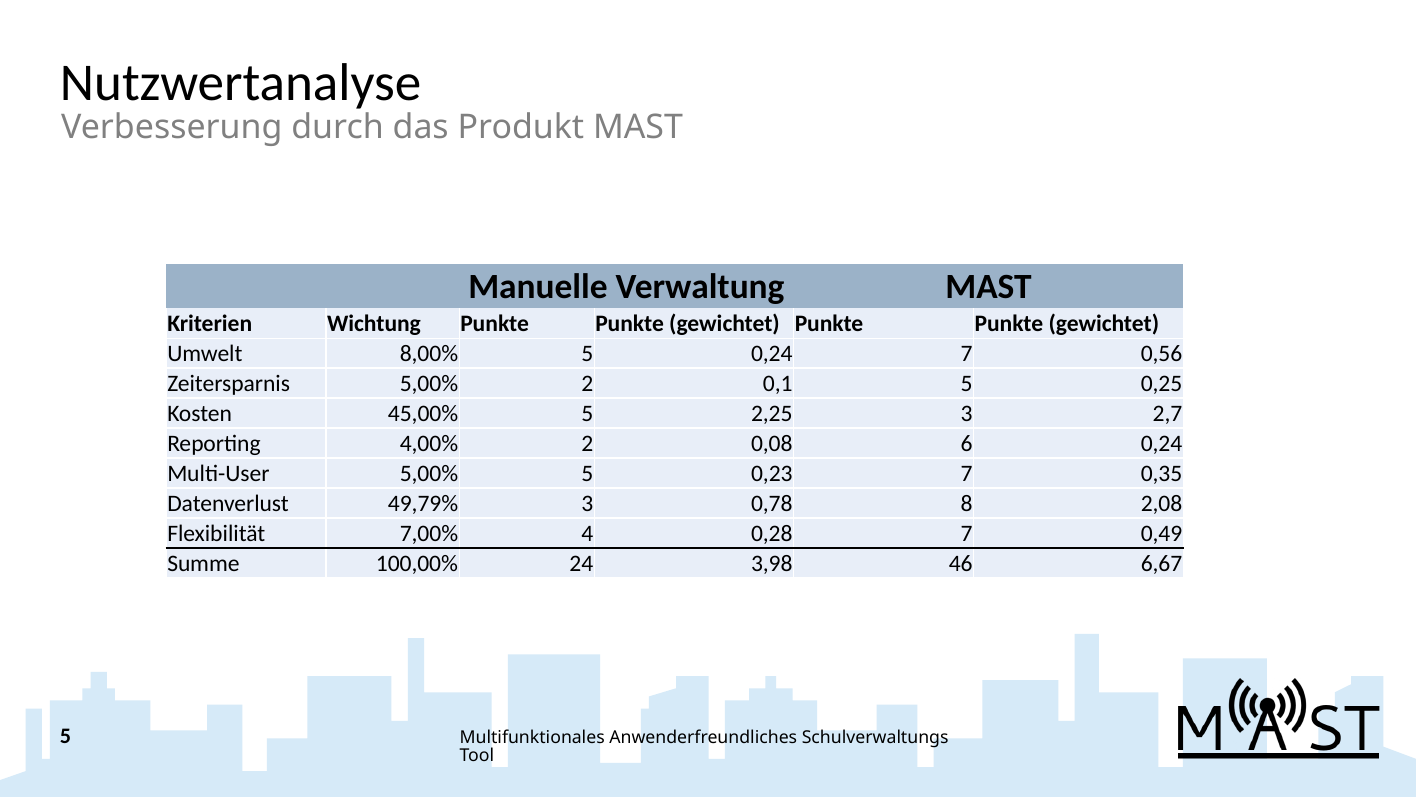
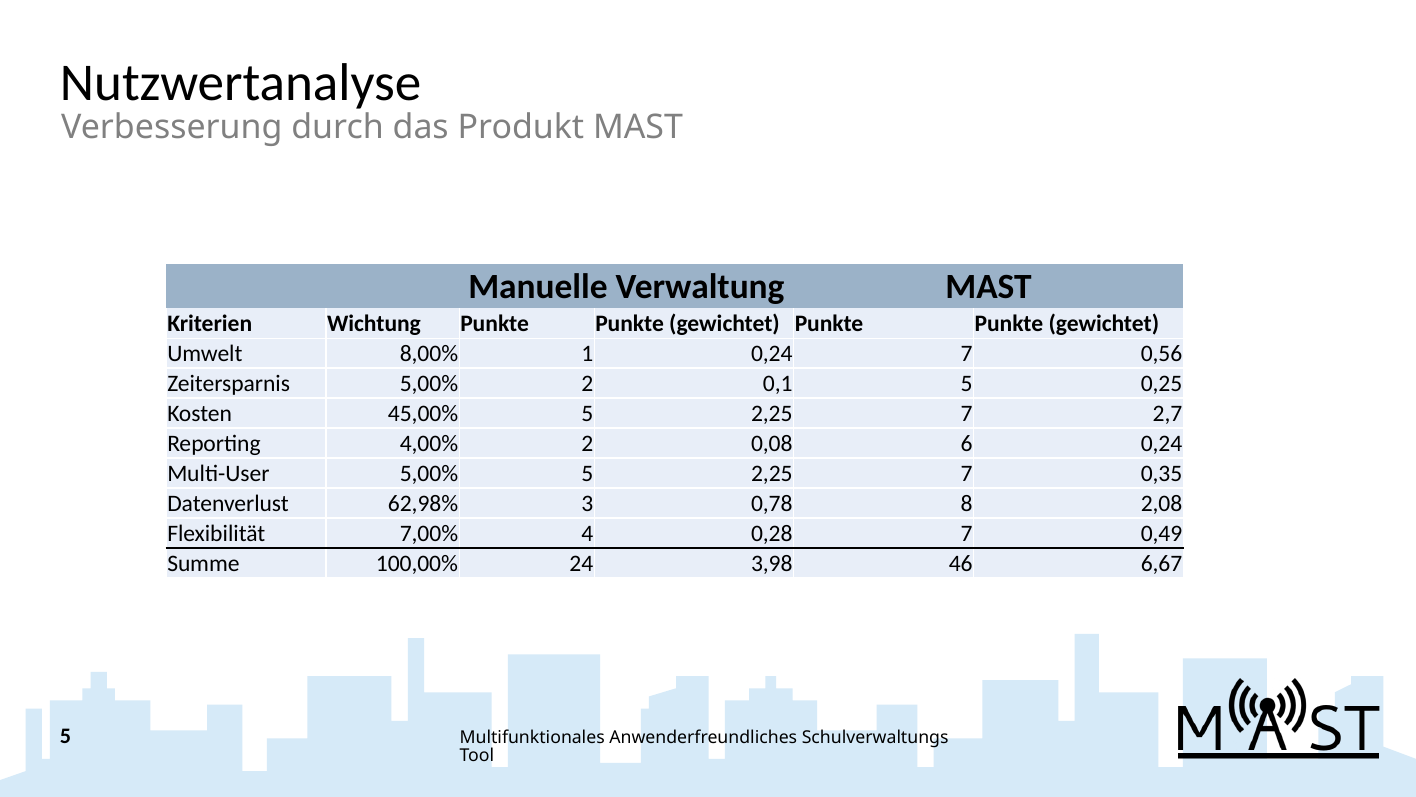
8,00% 5: 5 -> 1 (587, 354)
45,00% 5 2,25 3: 3 -> 7 (967, 414)
5,00% 5 0,23: 0,23 -> 2,25 (772, 474)
49,79%: 49,79% -> 62,98% (423, 504)
